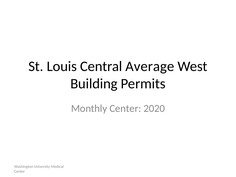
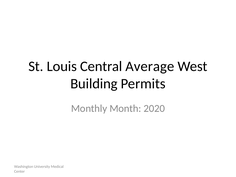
Monthly Center: Center -> Month (125, 109)
